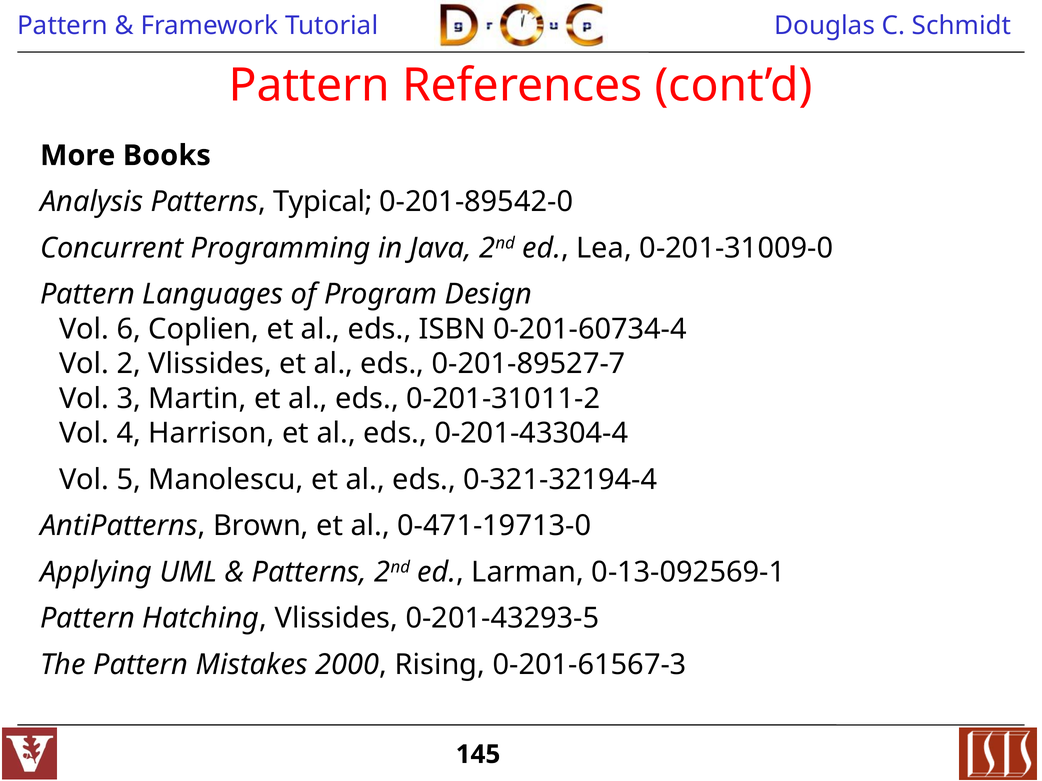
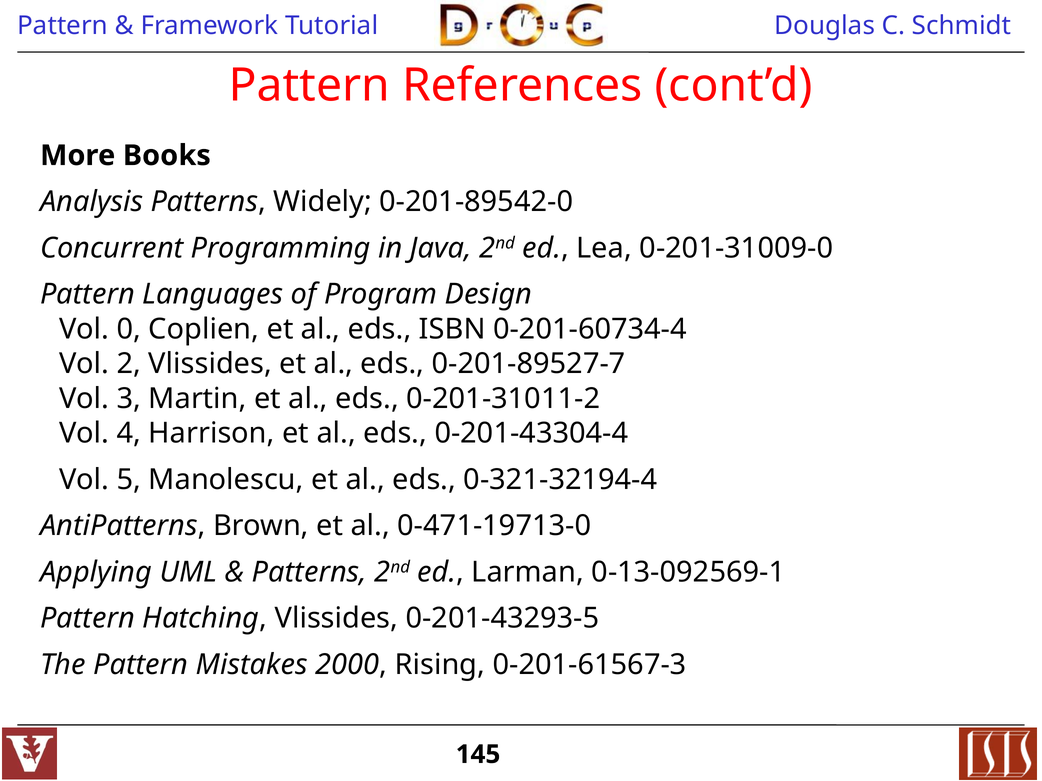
Typical: Typical -> Widely (323, 202)
6: 6 -> 0 (129, 329)
